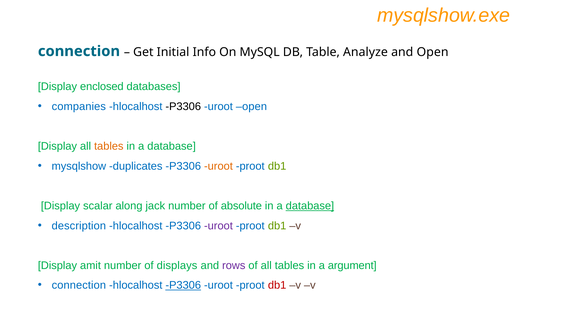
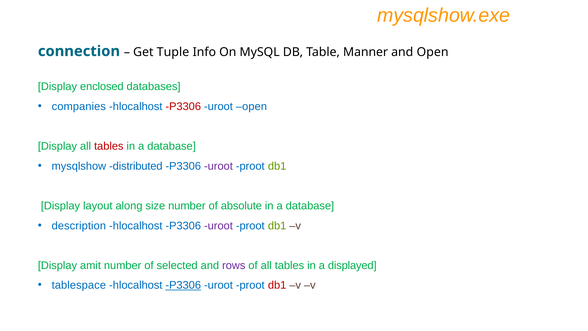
Initial: Initial -> Tuple (173, 52)
Analyze: Analyze -> Manner (366, 52)
P3306 colour: black -> red (183, 106)
tables colour: orange -> red (109, 146)
duplicates: duplicates -> distributed (136, 166)
uroot colour: orange -> purple (218, 166)
scalar: scalar -> layout (98, 206)
jack: jack -> size (155, 206)
database underline: present -> none (310, 206)
displays: displays -> selected (177, 265)
argument: argument -> displayed (352, 265)
connection: connection -> tablespace (79, 285)
